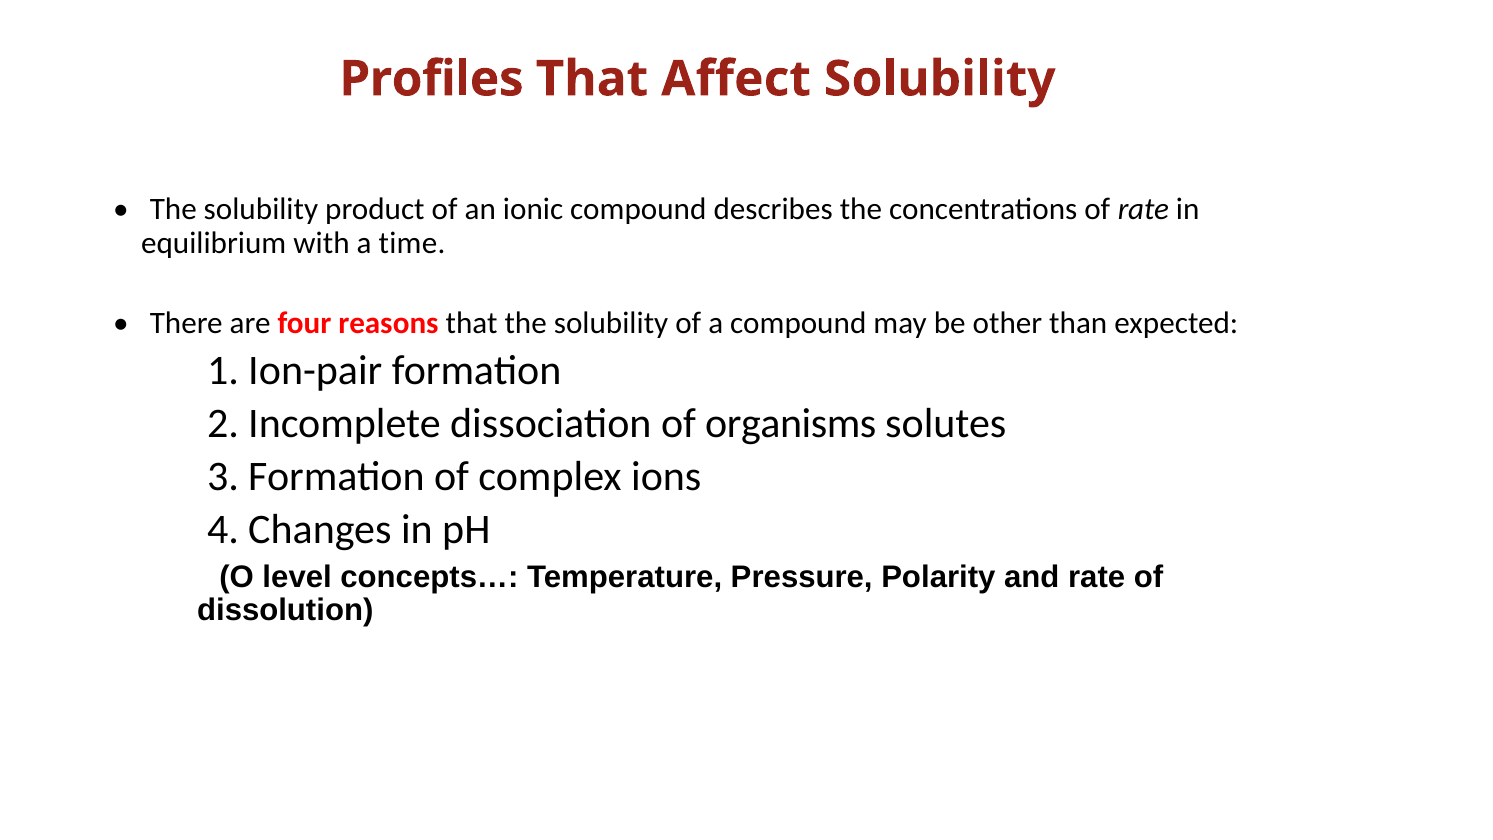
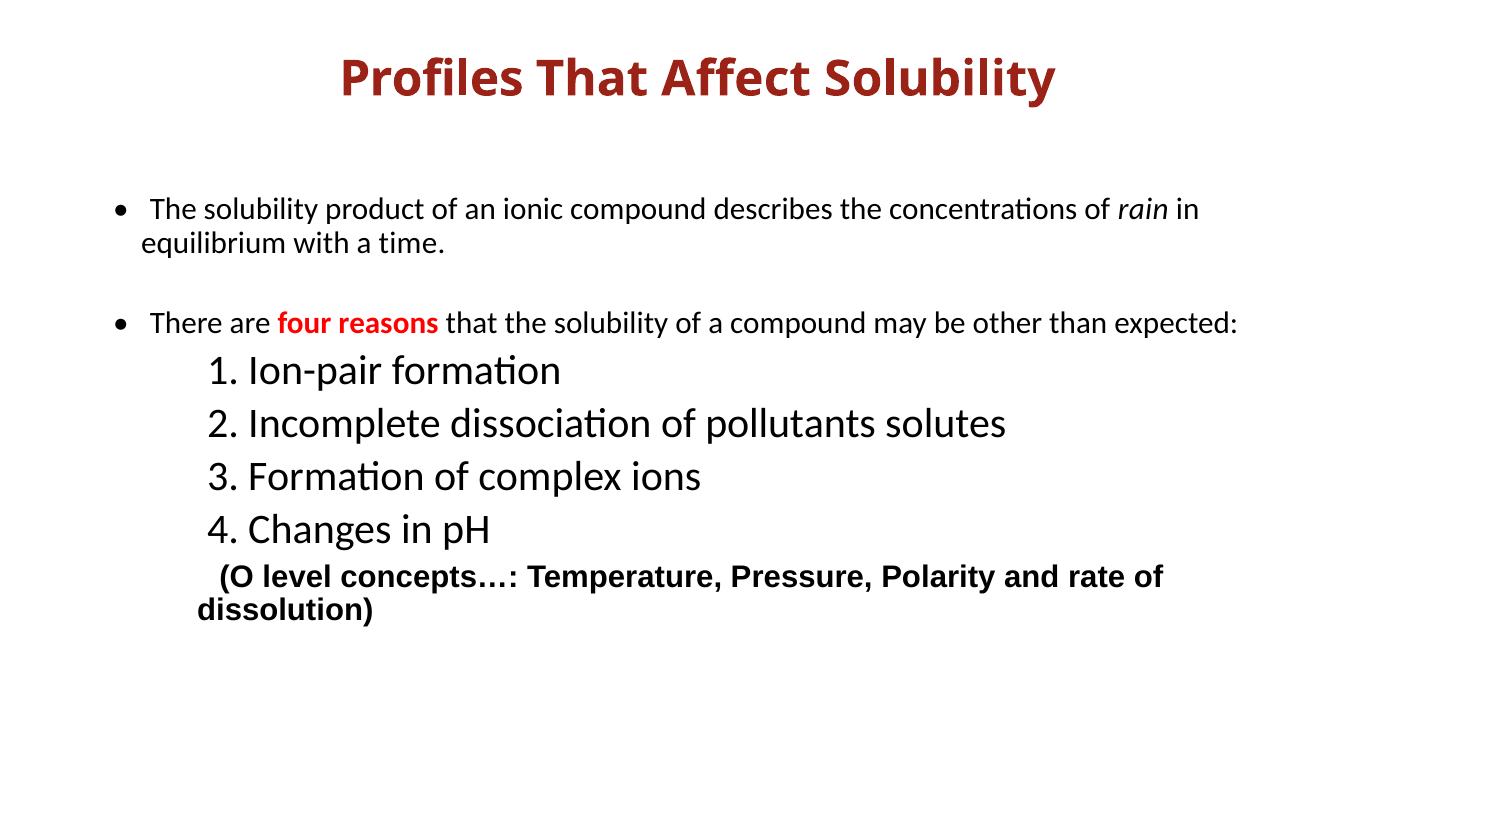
of rate: rate -> rain (1143, 209)
organisms: organisms -> pollutants (791, 423)
